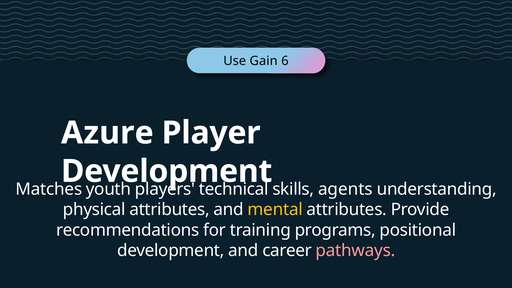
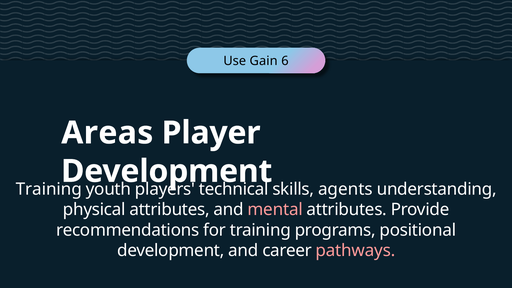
Azure: Azure -> Areas (107, 133)
Matches: Matches -> Training (49, 189)
mental colour: yellow -> pink (275, 210)
